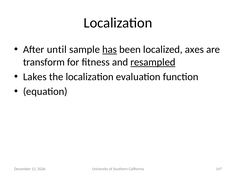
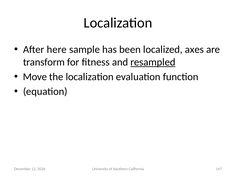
until: until -> here (57, 50)
has underline: present -> none (110, 50)
Lakes: Lakes -> Move (35, 77)
